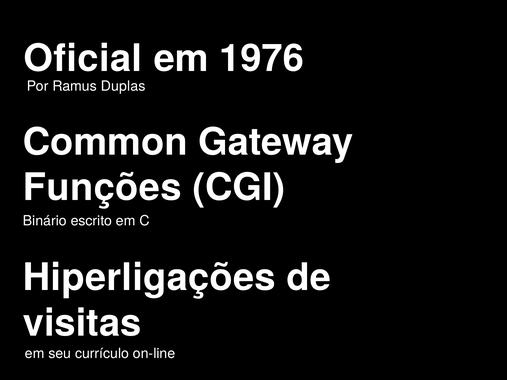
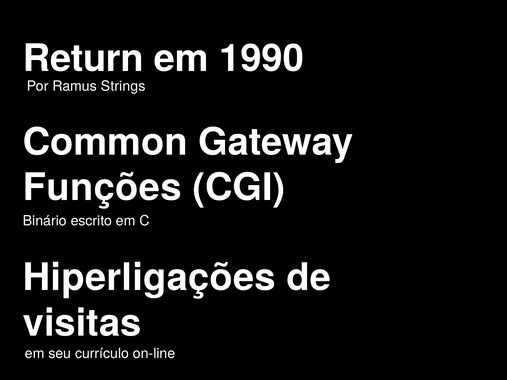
Oficial: Oficial -> Return (83, 59)
1976: 1976 -> 1990 (262, 59)
Duplas: Duplas -> Strings (123, 86)
